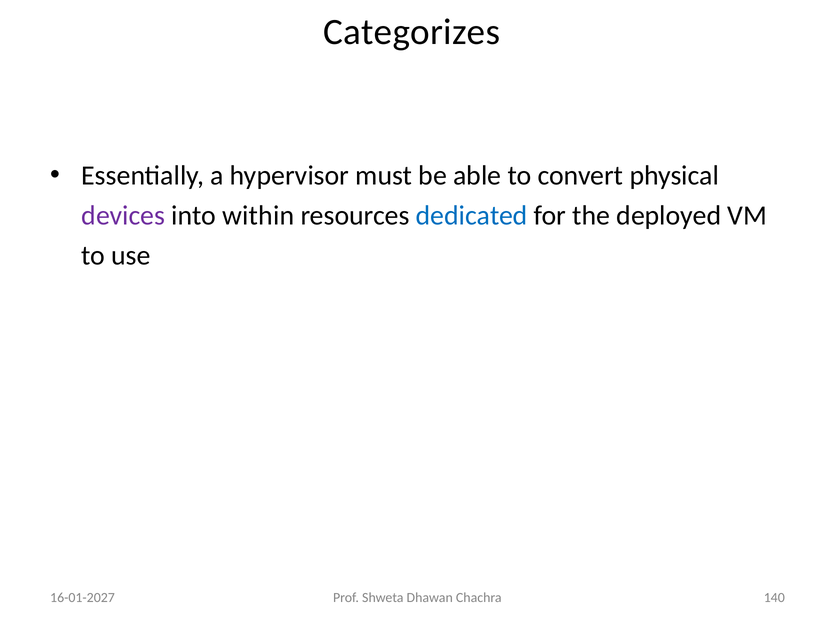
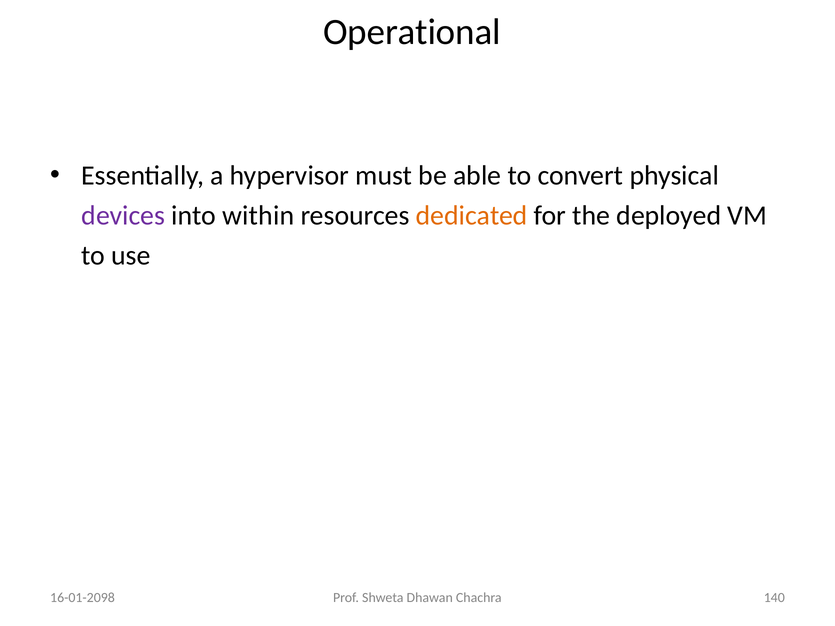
Categorizes: Categorizes -> Operational (412, 32)
dedicated colour: blue -> orange (472, 216)
16-01-2027: 16-01-2027 -> 16-01-2098 (82, 598)
